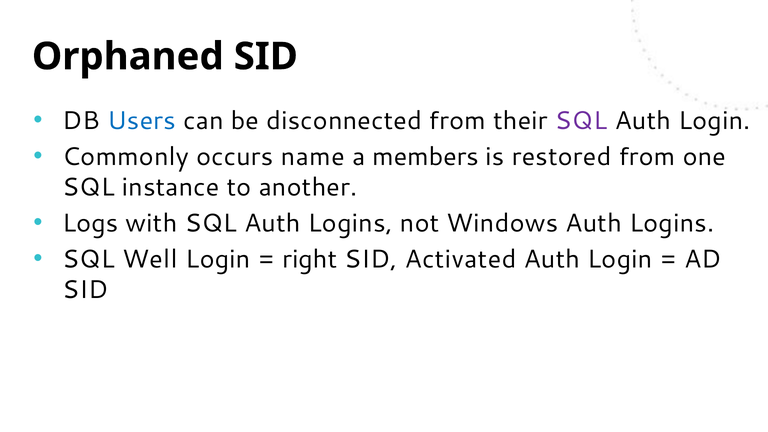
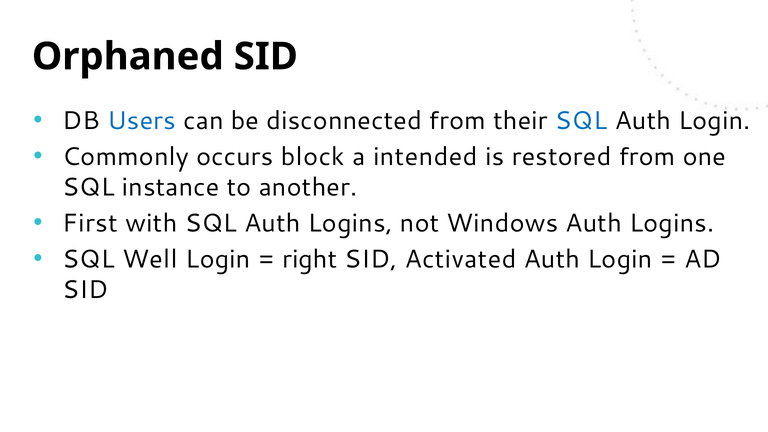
SQL colour: purple -> blue (581, 121)
name: name -> block (313, 157)
members: members -> intended (425, 157)
Logs: Logs -> First (90, 223)
